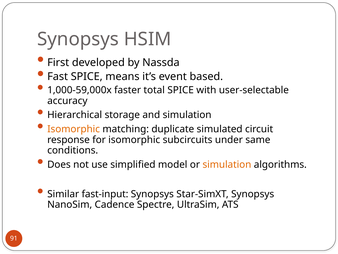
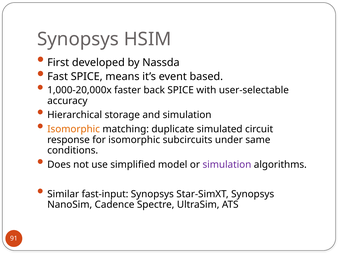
1,000-59,000x: 1,000-59,000x -> 1,000-20,000x (79, 90)
total: total -> back (154, 90)
simulation colour: orange -> purple (227, 164)
